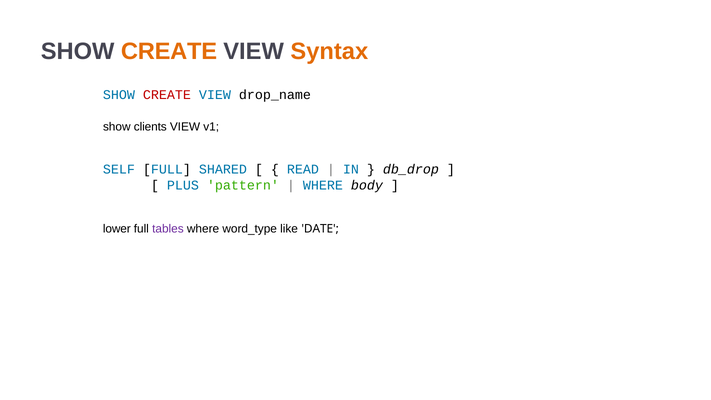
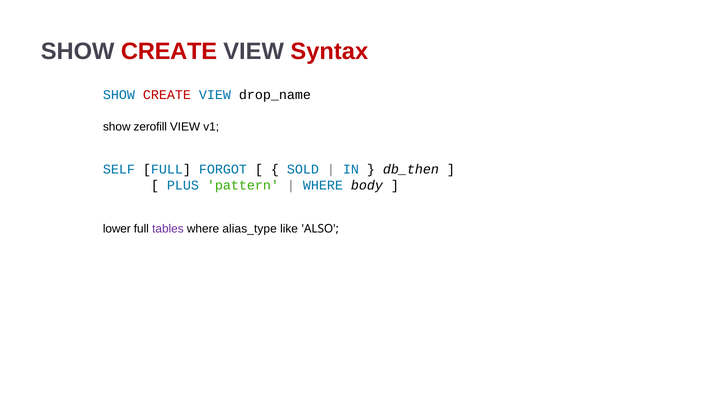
CREATE colour: orange -> red (169, 51)
Syntax colour: orange -> red (329, 51)
clients: clients -> zerofill (150, 127)
SHARED: SHARED -> FORGOT (223, 169)
READ: READ -> SOLD (303, 169)
db_drop: db_drop -> db_then (411, 169)
word_type: word_type -> alias_type (250, 229)
DATE: DATE -> ALSO (320, 229)
